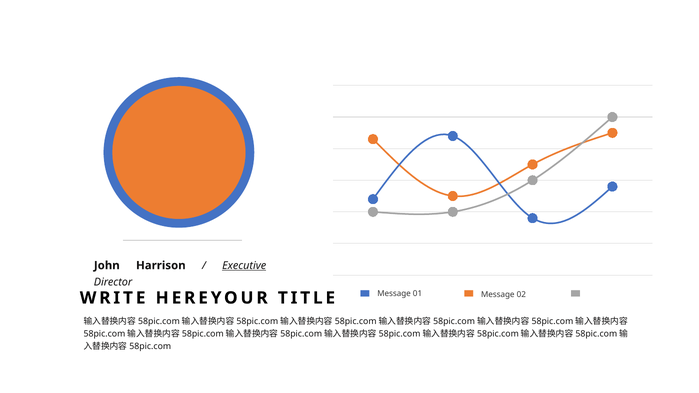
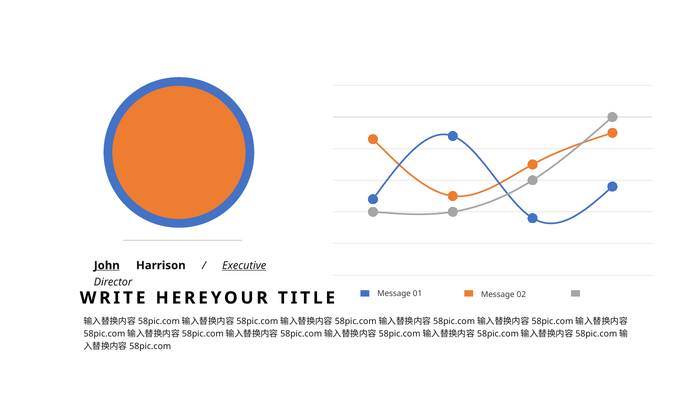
John underline: none -> present (107, 266)
